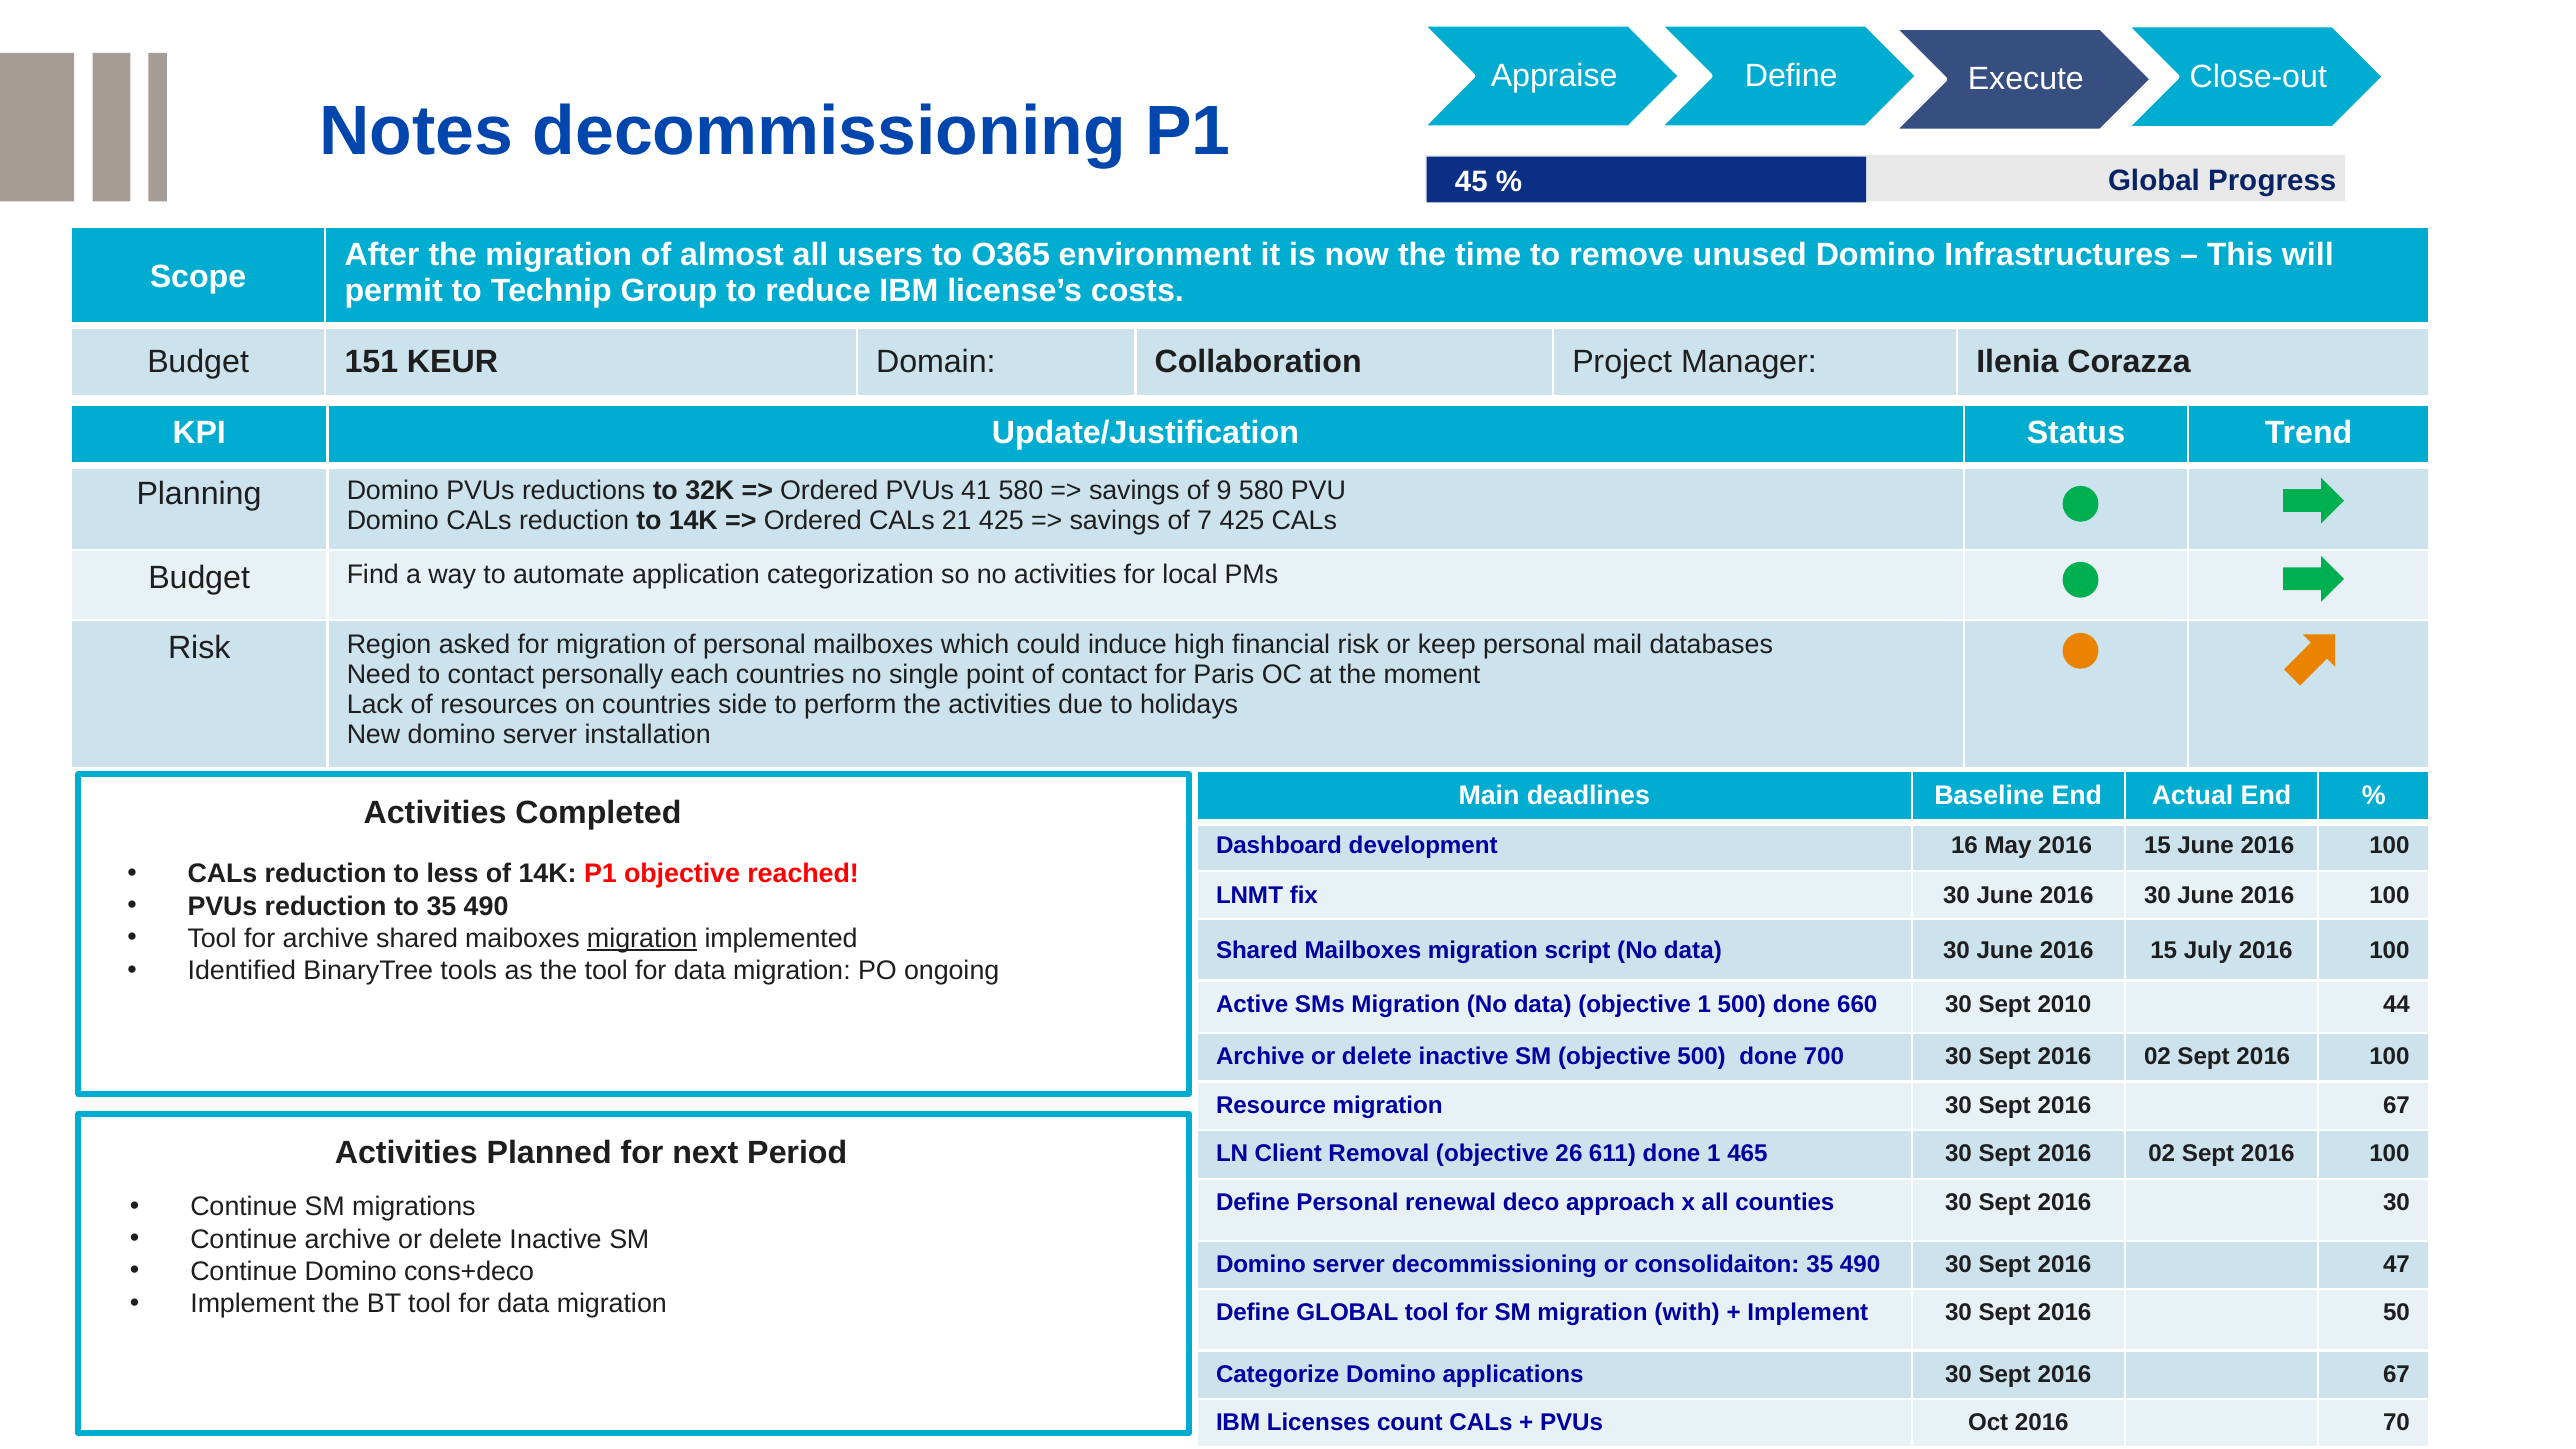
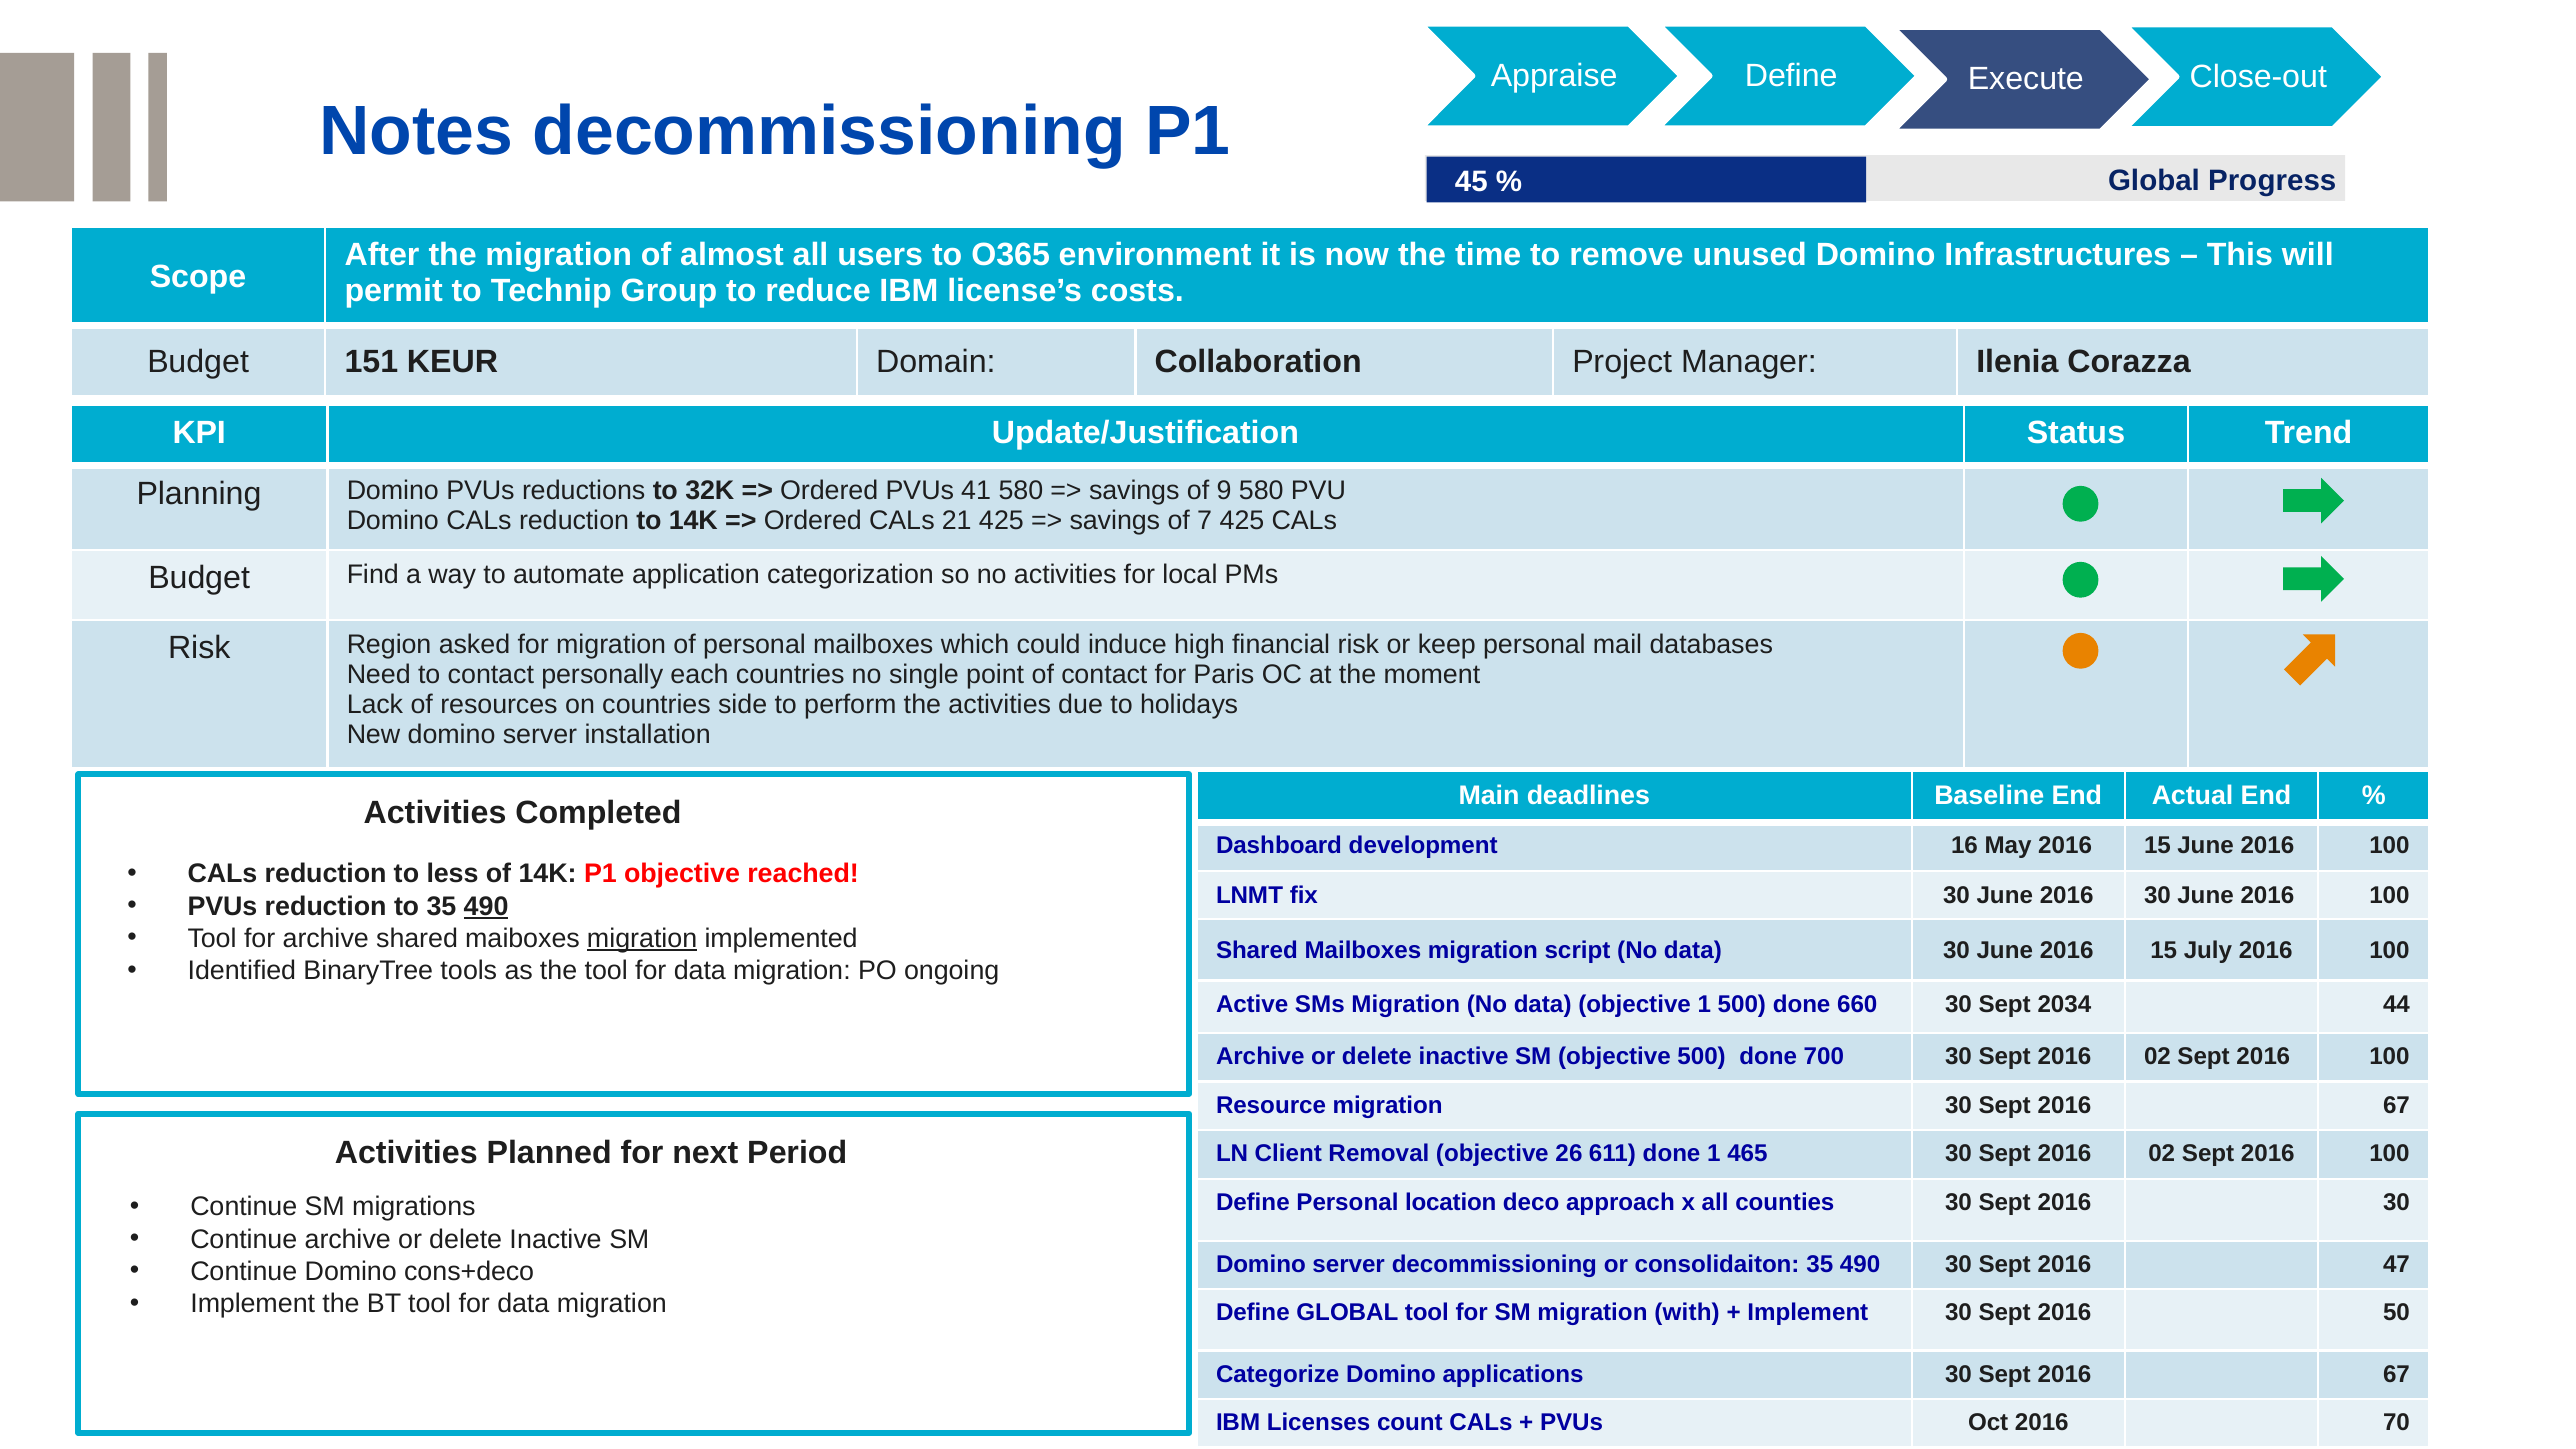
490 underline: none -> present (486, 906)
2010: 2010 -> 2034 (2064, 1004)
renewal: renewal -> location (1451, 1203)
